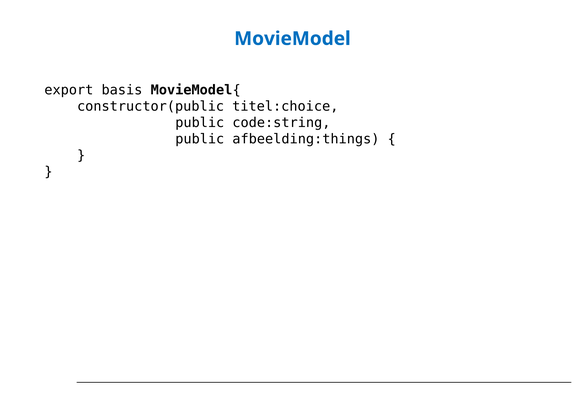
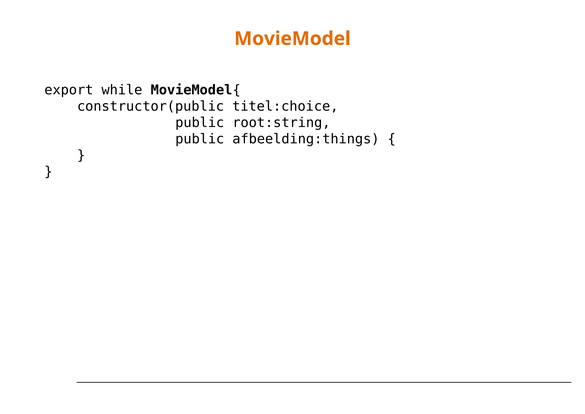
MovieModel colour: blue -> orange (292, 39)
basis: basis -> while (122, 90)
code:string: code:string -> root:string (281, 123)
